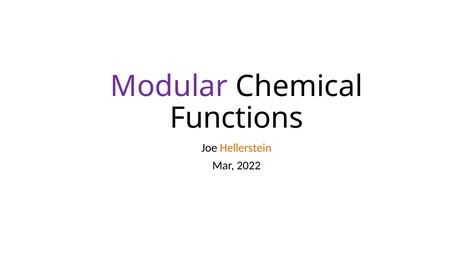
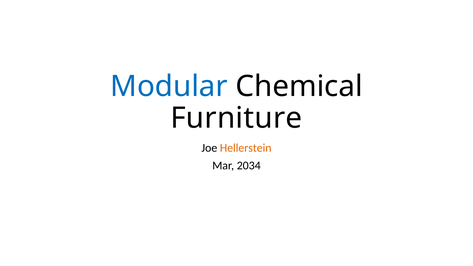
Modular colour: purple -> blue (169, 86)
Functions: Functions -> Furniture (236, 118)
2022: 2022 -> 2034 (249, 166)
